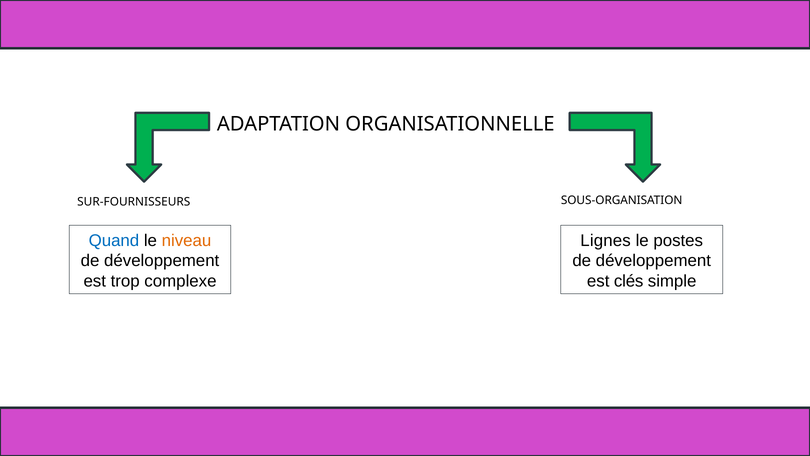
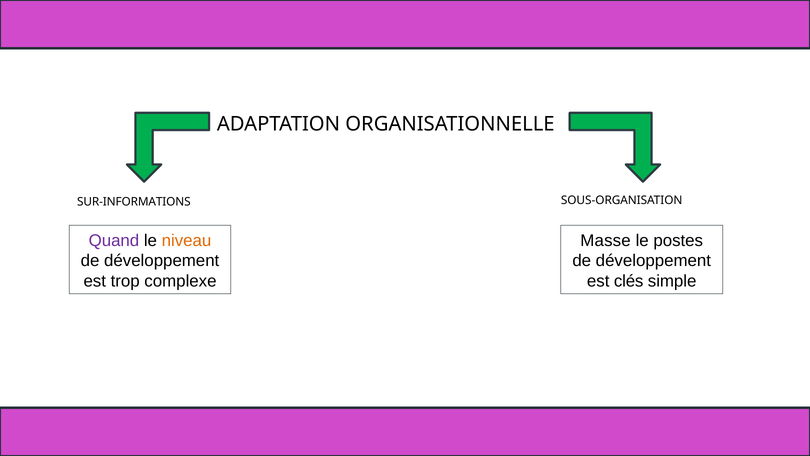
SUR-FOURNISSEURS: SUR-FOURNISSEURS -> SUR-INFORMATIONS (134, 201)
Quand colour: blue -> purple (114, 240)
Lignes: Lignes -> Masse (606, 240)
